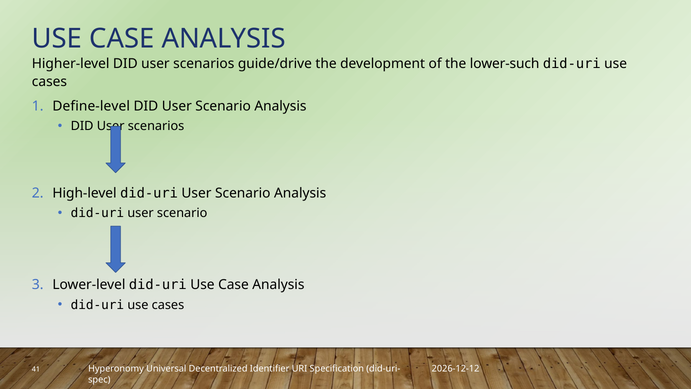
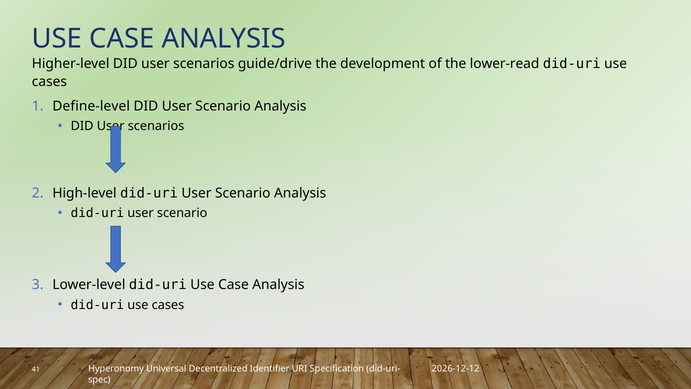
lower-such: lower-such -> lower-read (505, 64)
